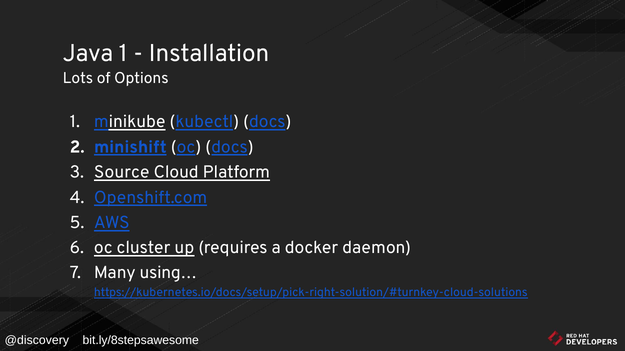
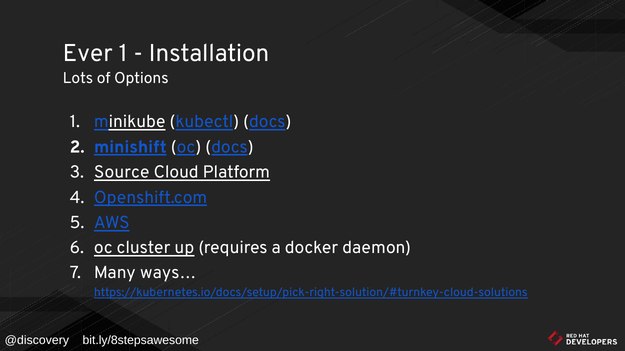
Java: Java -> Ever (88, 53)
using…: using… -> ways… (168, 273)
